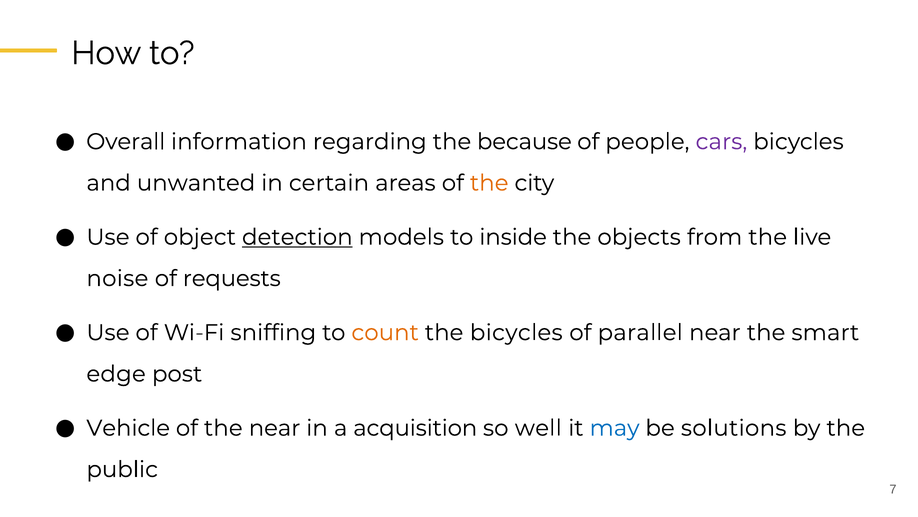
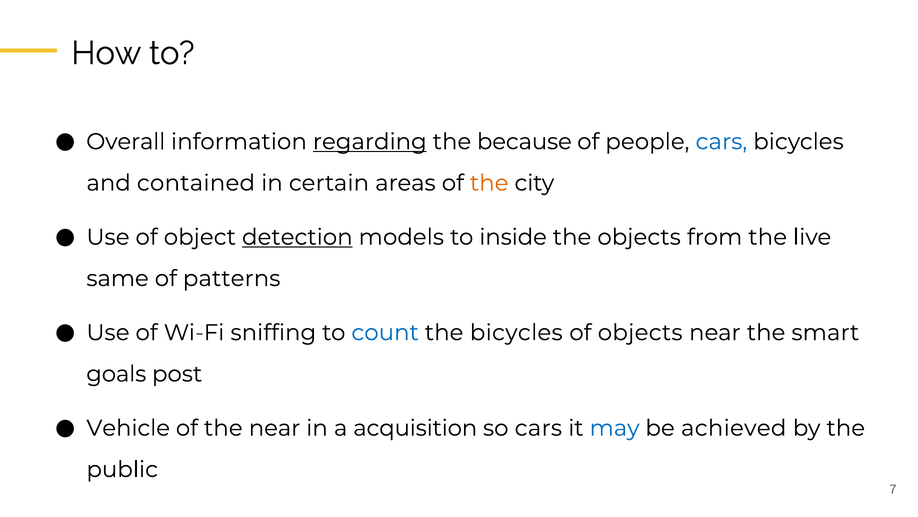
regarding underline: none -> present (370, 142)
cars colour: purple -> blue (721, 142)
unwanted: unwanted -> contained (196, 183)
noise: noise -> same (118, 278)
requests: requests -> patterns (232, 278)
count colour: orange -> blue (385, 332)
of parallel: parallel -> objects (640, 332)
edge: edge -> goals (116, 374)
so well: well -> cars (538, 428)
solutions: solutions -> achieved (734, 428)
